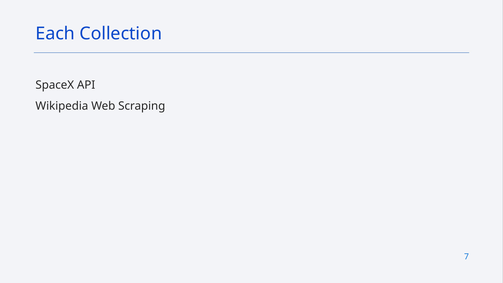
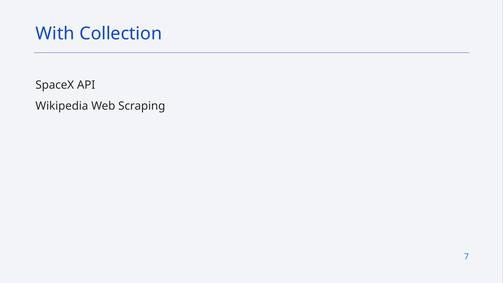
Each: Each -> With (55, 34)
